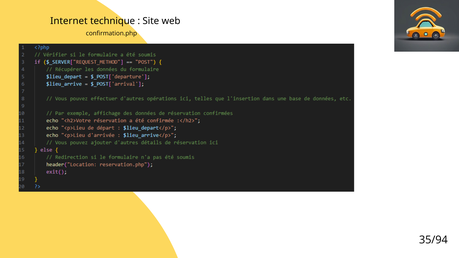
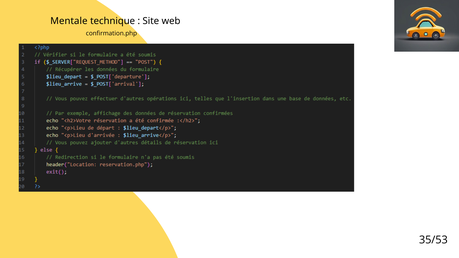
Internet: Internet -> Mentale (69, 21)
35/94: 35/94 -> 35/53 (433, 240)
